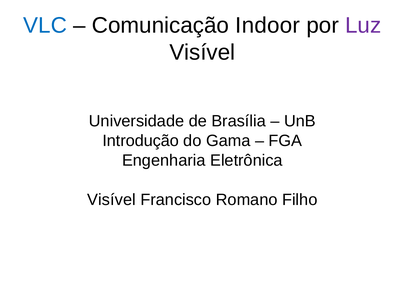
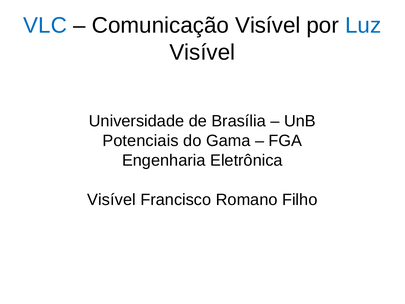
Comunicação Indoor: Indoor -> Visível (268, 26)
Luz colour: purple -> blue (363, 26)
Introdução: Introdução -> Potenciais (141, 141)
